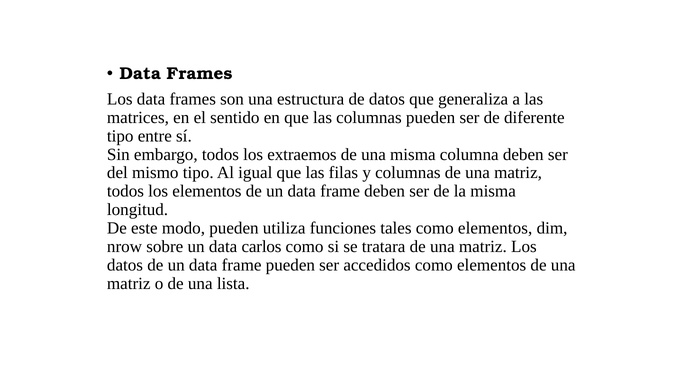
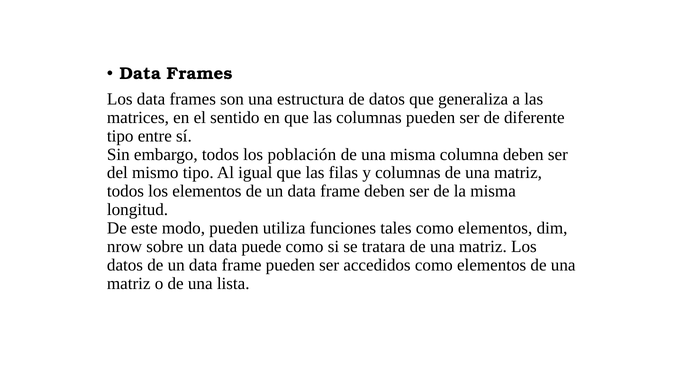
extraemos: extraemos -> población (302, 154)
carlos: carlos -> puede (262, 247)
